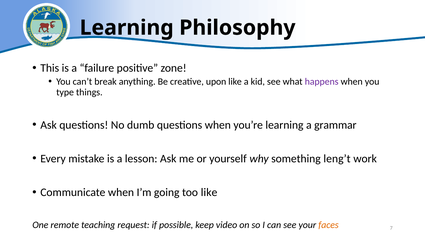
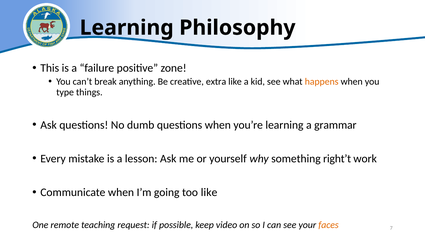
upon: upon -> extra (216, 82)
happens colour: purple -> orange (322, 82)
leng’t: leng’t -> right’t (337, 159)
